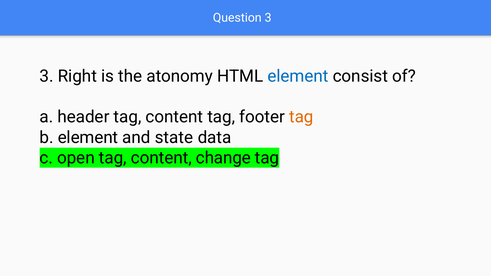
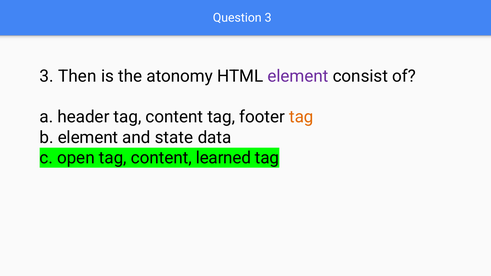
Right: Right -> Then (77, 76)
element colour: blue -> purple (298, 76)
change: change -> learned (223, 158)
